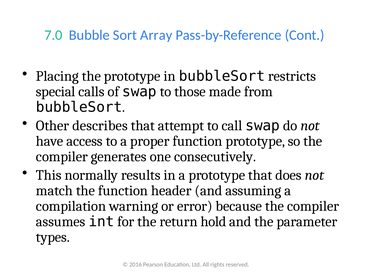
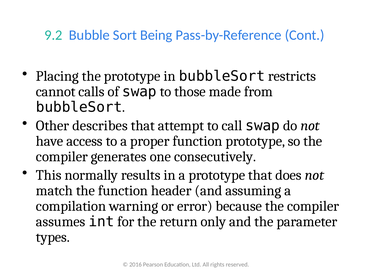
7.0: 7.0 -> 9.2 (53, 35)
Array: Array -> Being (156, 35)
special: special -> cannot (56, 92)
hold: hold -> only (213, 221)
